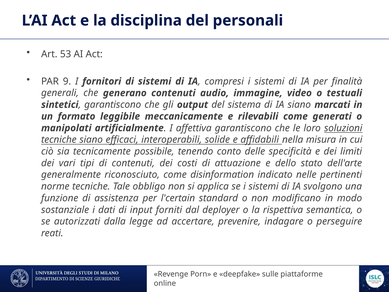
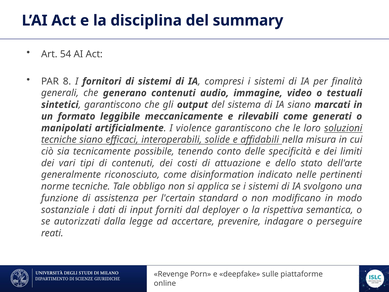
personali: personali -> summary (248, 20)
53: 53 -> 54 (66, 54)
9: 9 -> 8 (67, 81)
affettiva: affettiva -> violence (194, 128)
